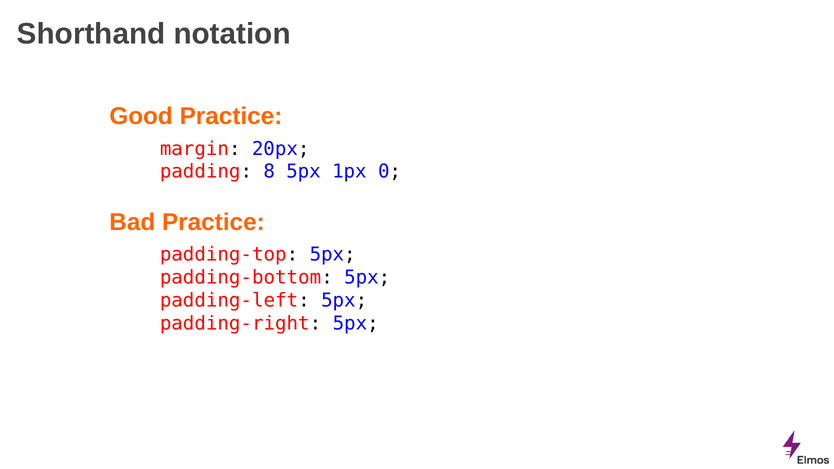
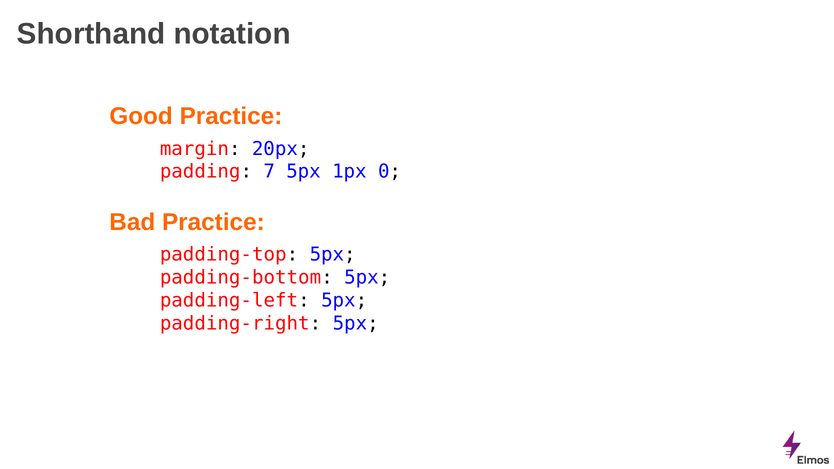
8: 8 -> 7 (269, 172)
